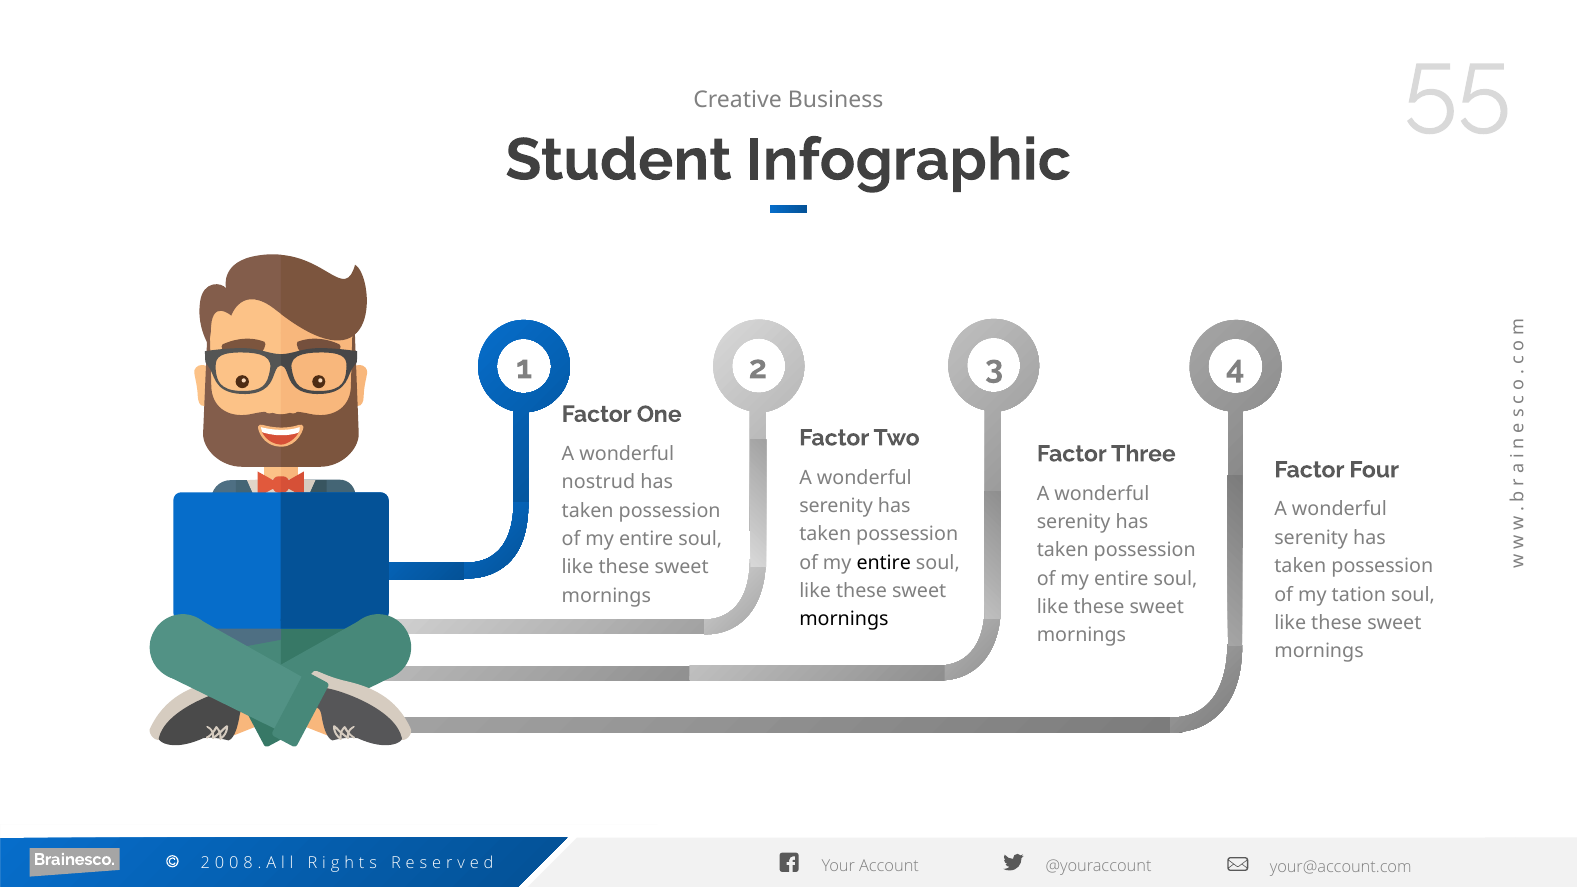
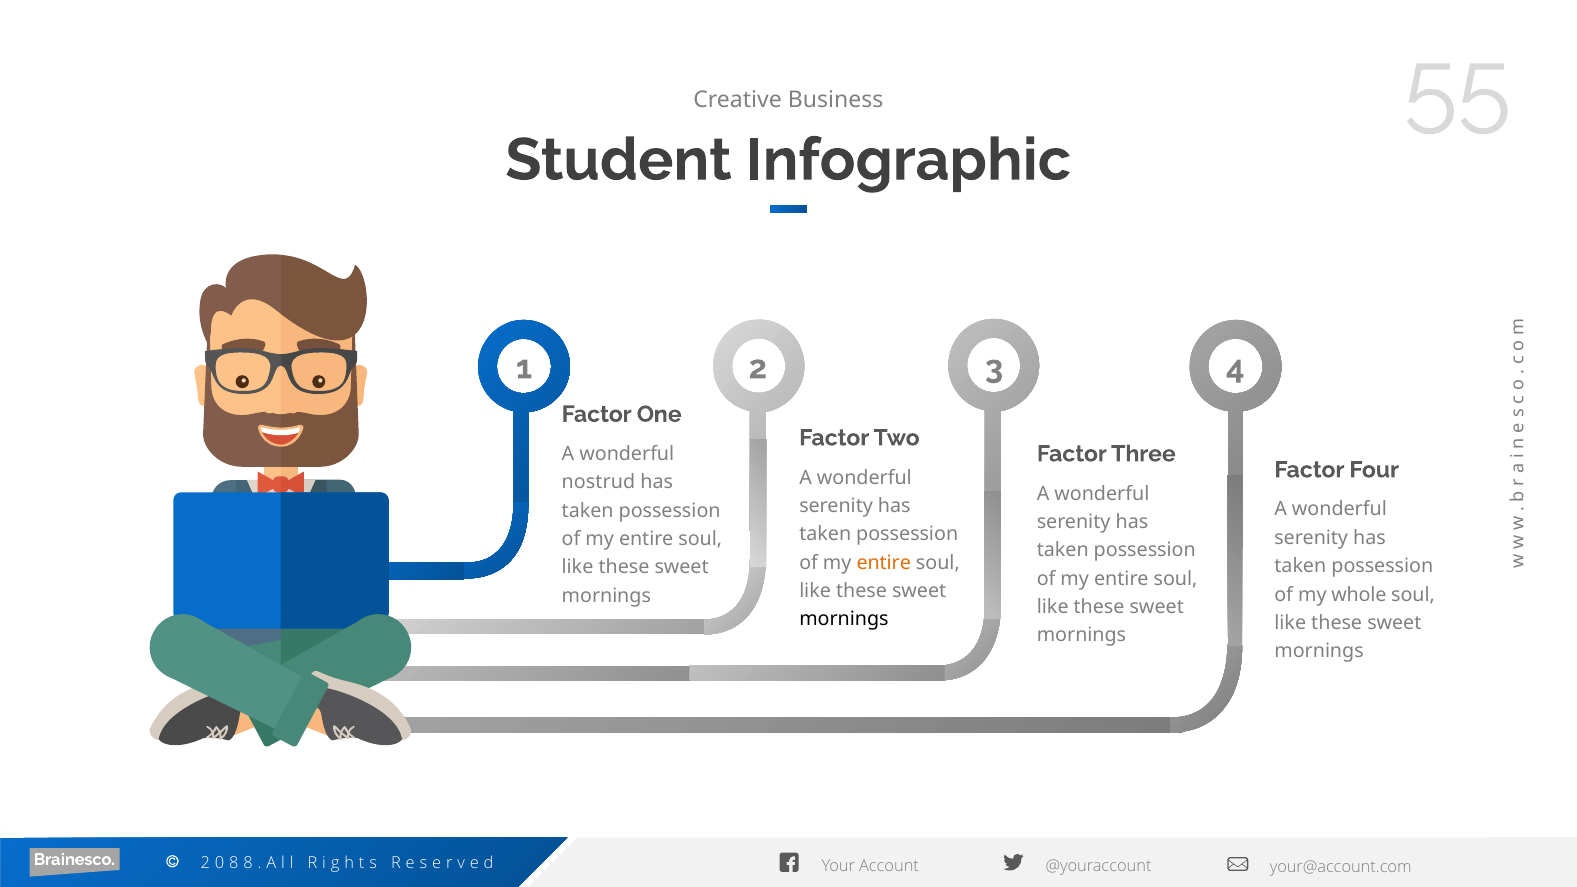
entire colour: black -> orange (884, 563)
tation: tation -> whole (1359, 595)
0: 0 -> 8 (234, 863)
